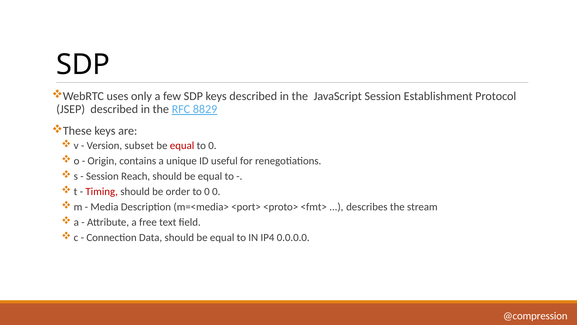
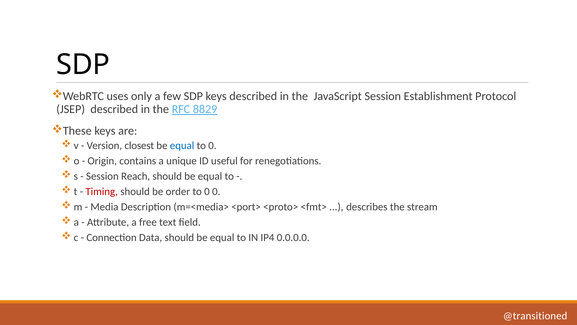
subset: subset -> closest (139, 145)
equal colour: red -> blue (182, 145)
@compression: @compression -> @transitioned (535, 315)
